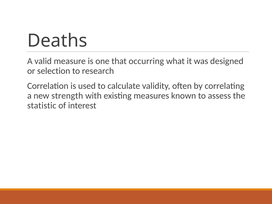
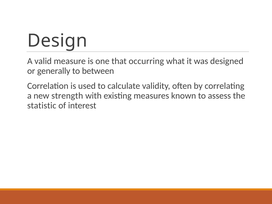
Deaths: Deaths -> Design (57, 41)
selection: selection -> generally (54, 71)
research: research -> between (98, 71)
